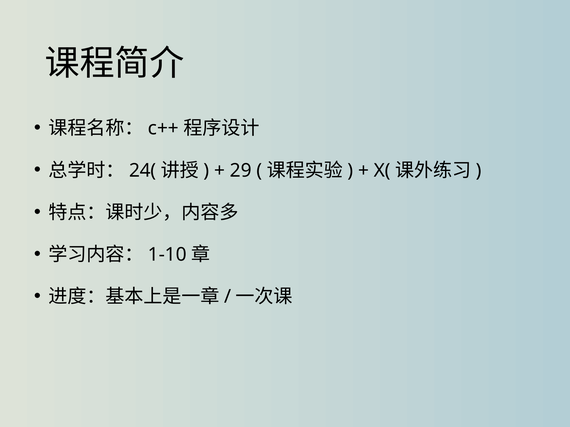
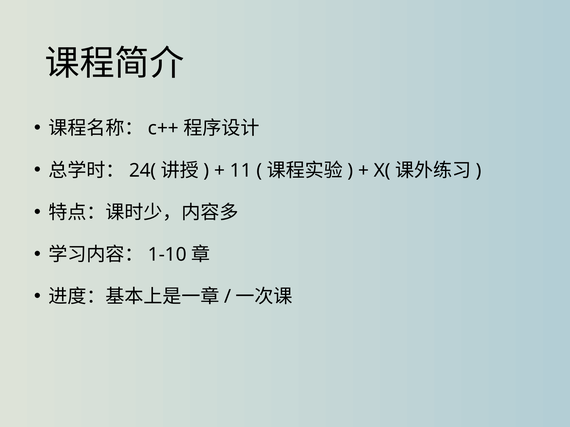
29: 29 -> 11 (241, 171)
